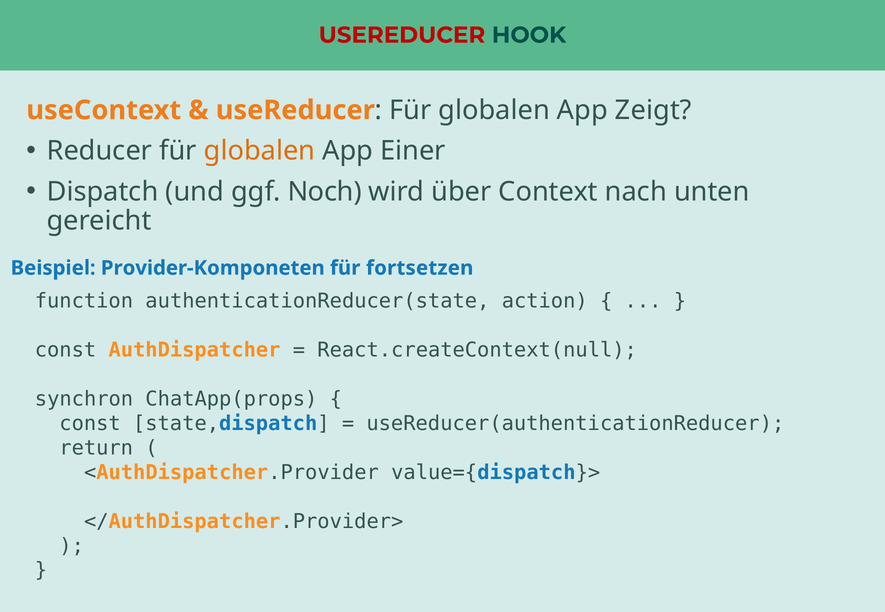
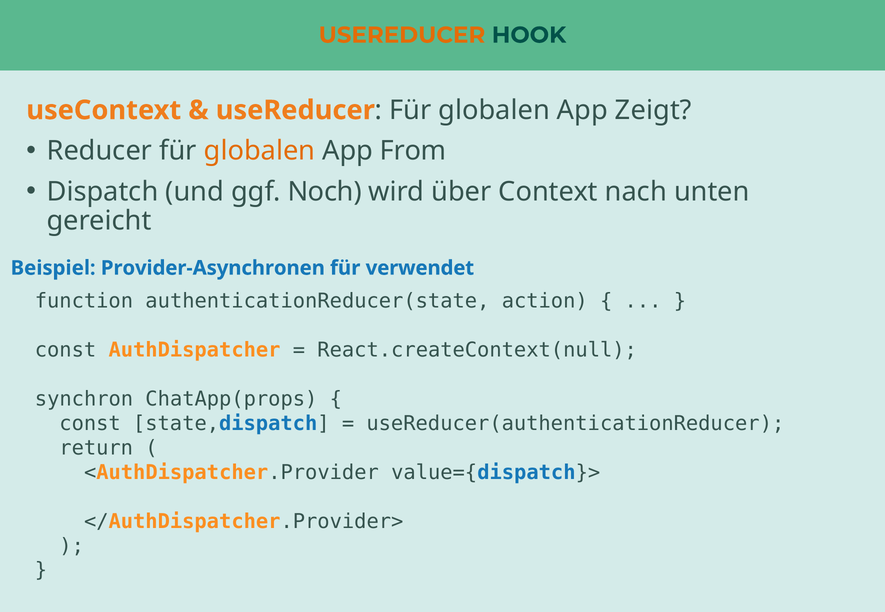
USEREDUCER colour: red -> orange (402, 35)
Einer: Einer -> From (413, 151)
Provider-Komponeten: Provider-Komponeten -> Provider-Asynchronen (213, 268)
fortsetzen: fortsetzen -> verwendet (420, 268)
